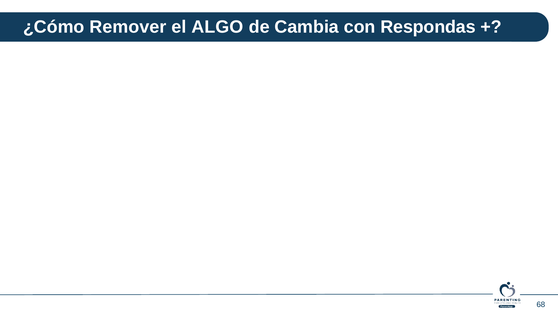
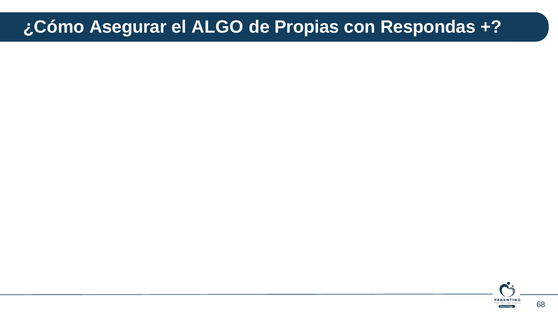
Remover: Remover -> Asegurar (128, 27)
Cambia: Cambia -> Propias (307, 27)
